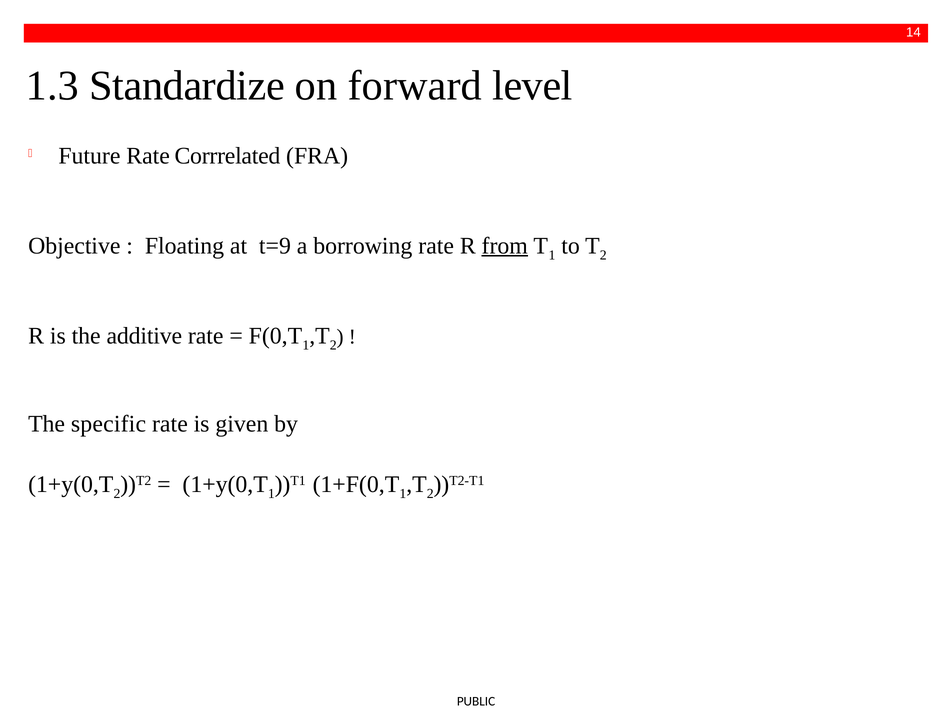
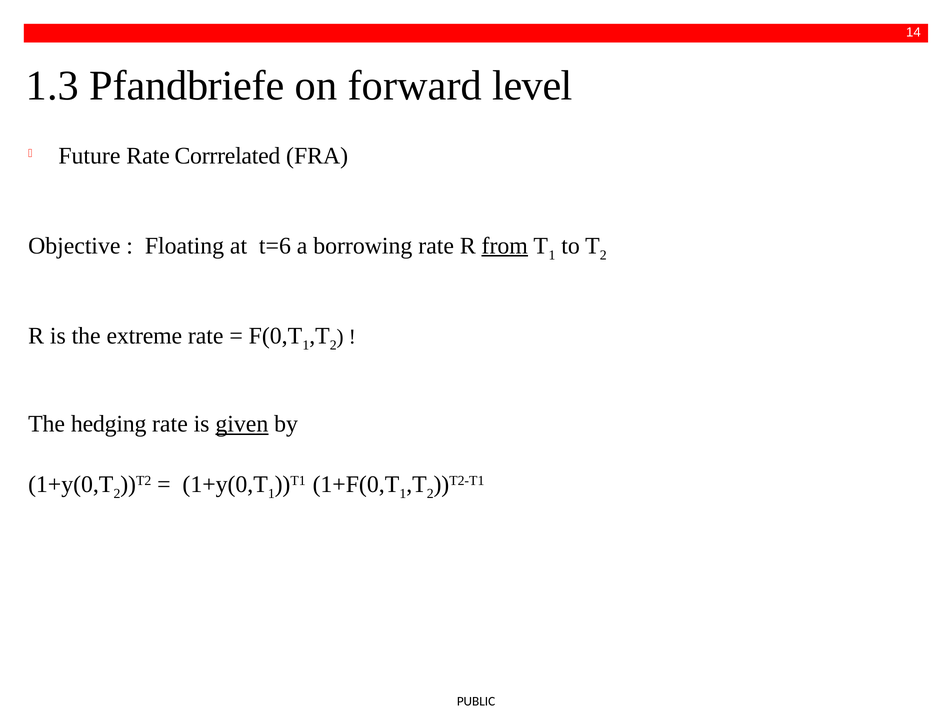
Standardize: Standardize -> Pfandbriefe (187, 86)
t=9: t=9 -> t=6 (275, 246)
additive: additive -> extreme (144, 336)
specific: specific -> hedging (109, 424)
given underline: none -> present (242, 424)
